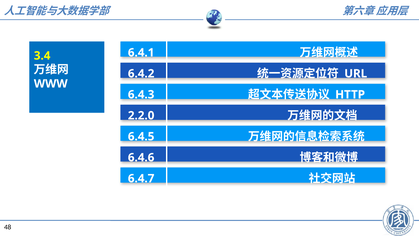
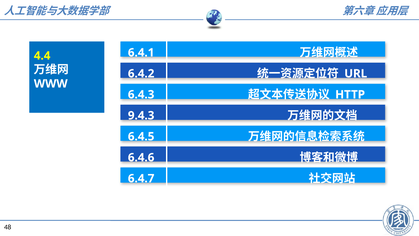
3.4: 3.4 -> 4.4 (42, 56)
2.2.0: 2.2.0 -> 9.4.3 (141, 115)
